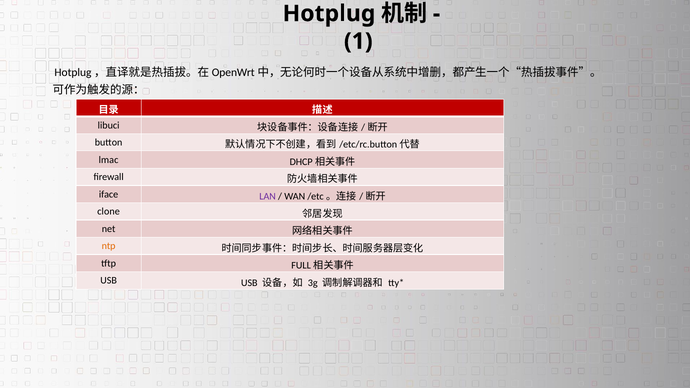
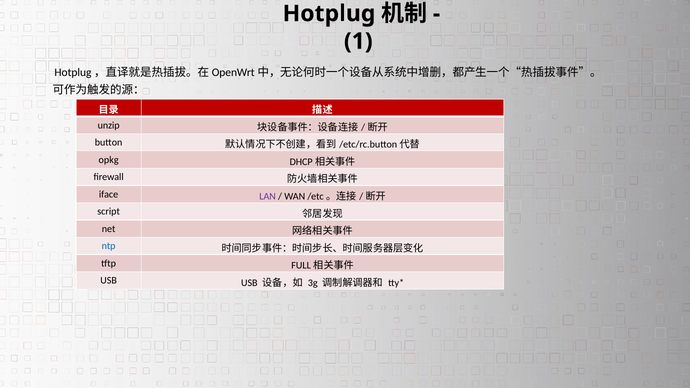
libuci: libuci -> unzip (109, 125)
lmac: lmac -> opkg (109, 160)
clone: clone -> script (109, 212)
ntp colour: orange -> blue (109, 246)
